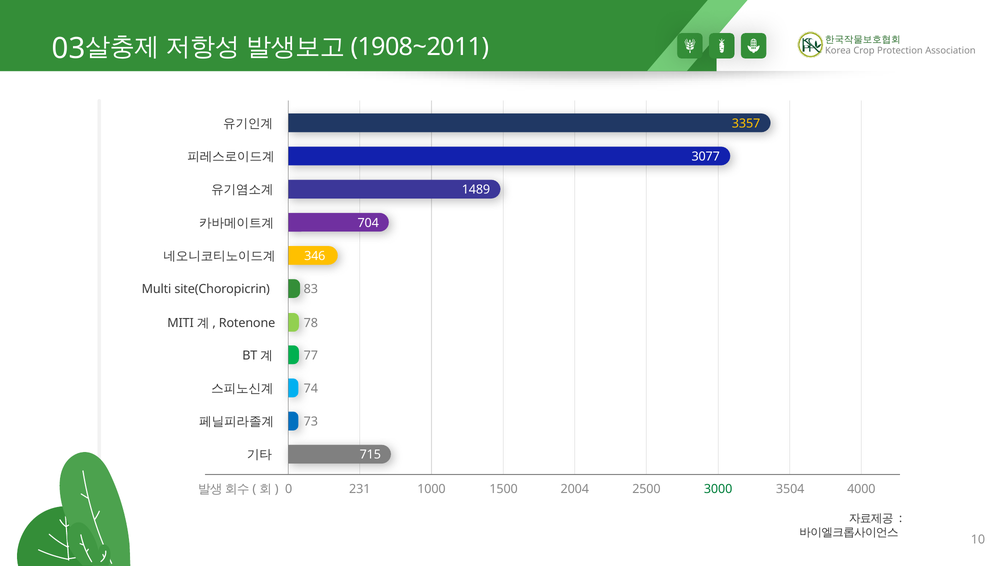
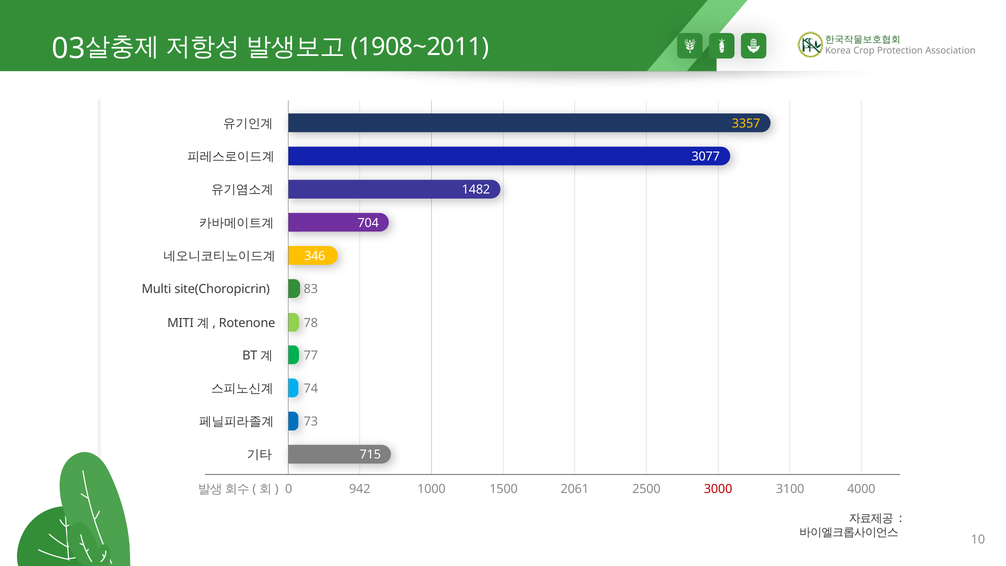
1489: 1489 -> 1482 (476, 190)
231: 231 -> 942 (360, 489)
2004: 2004 -> 2061 (575, 489)
3000 colour: green -> red (718, 489)
3504: 3504 -> 3100 (790, 489)
